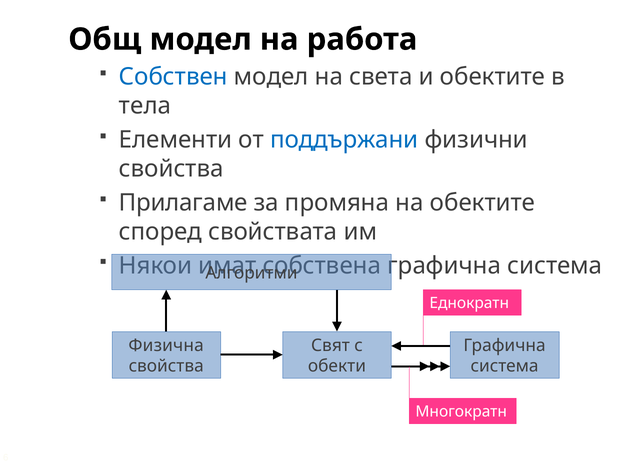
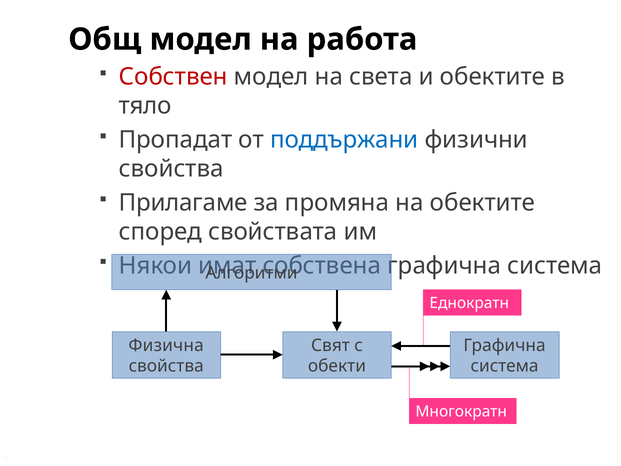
Собствен colour: blue -> red (173, 77)
тела: тела -> тяло (145, 106)
Елементи: Елементи -> Пропадат (176, 140)
